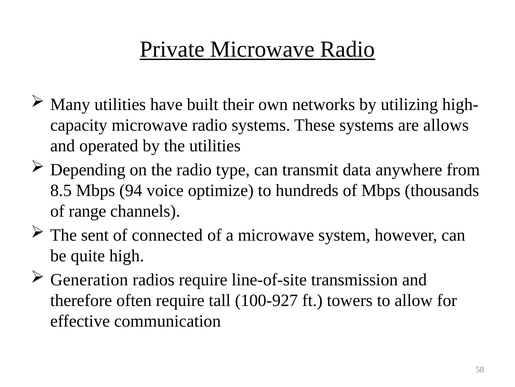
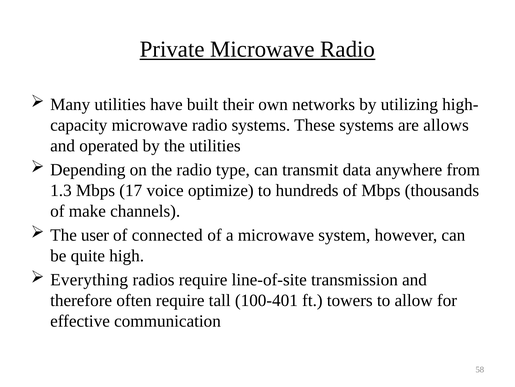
8.5: 8.5 -> 1.3 (61, 190)
94: 94 -> 17 (131, 190)
range: range -> make (87, 211)
sent: sent -> user (95, 235)
Generation: Generation -> Everything (89, 279)
100-927: 100-927 -> 100-401 (266, 300)
